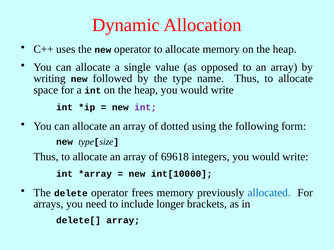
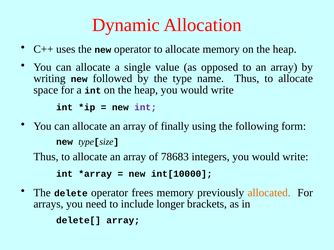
dotted: dotted -> finally (175, 126)
69618: 69618 -> 78683 (175, 157)
allocated colour: blue -> orange (269, 193)
